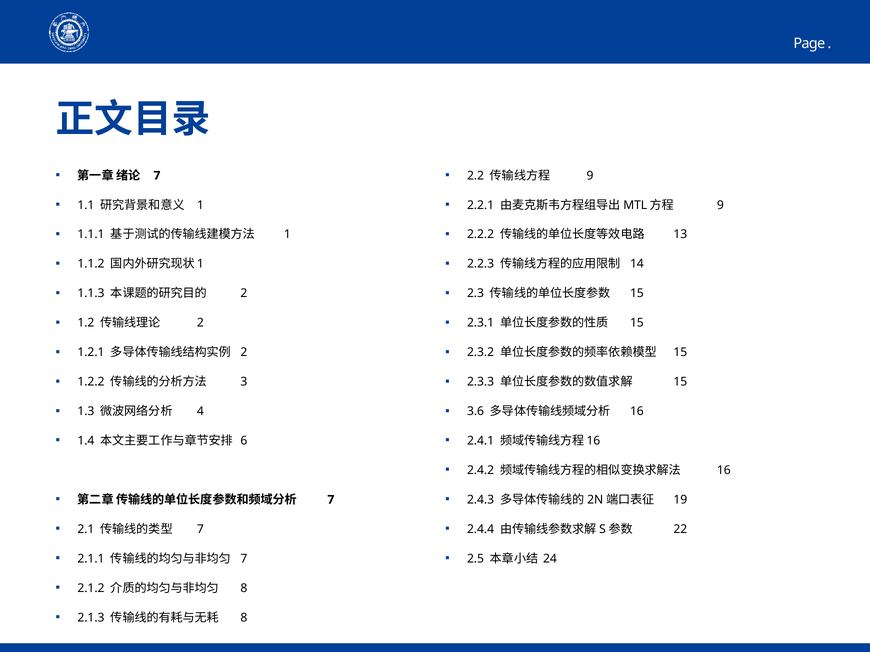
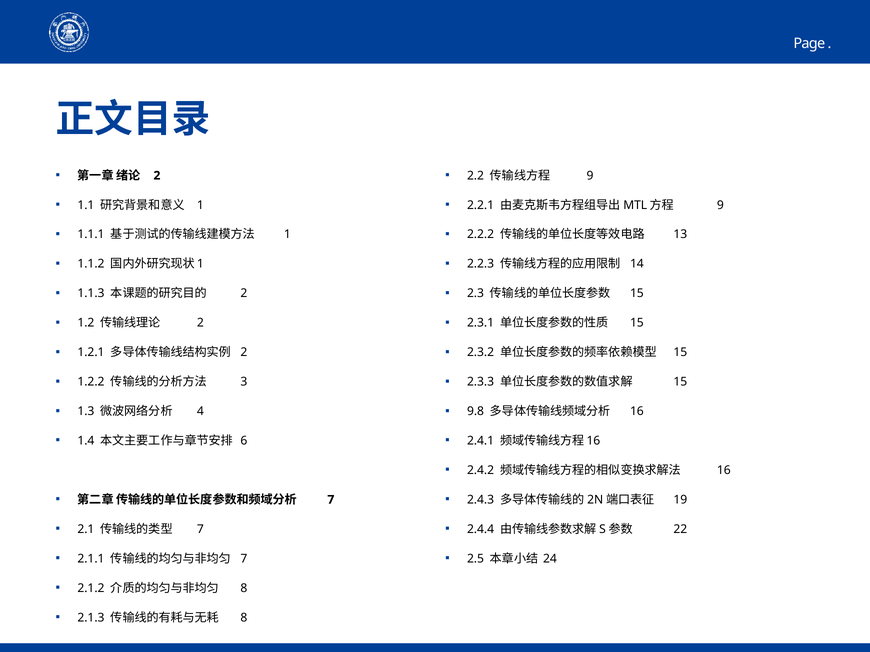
7: 7 -> 2 (157, 176)
3.6: 3.6 -> 9.8 (476, 412)
